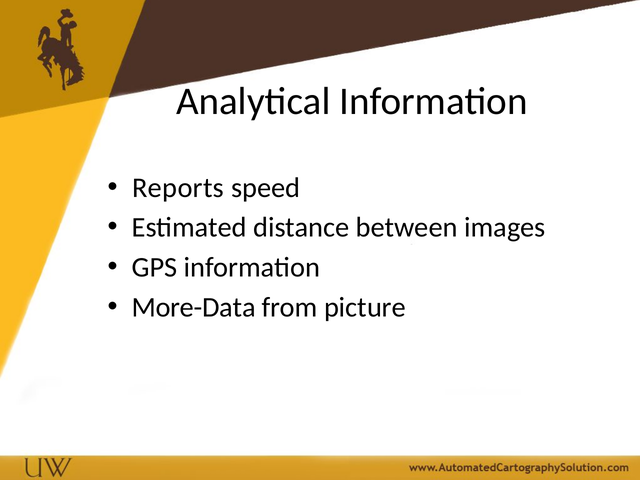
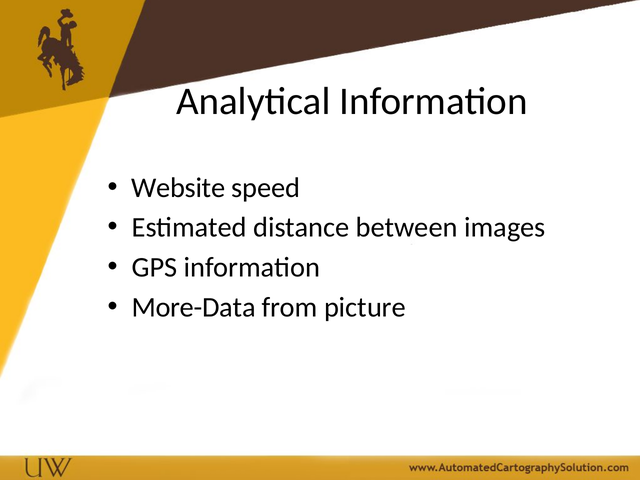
Reports: Reports -> Website (178, 188)
